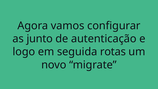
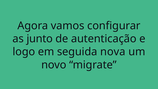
rotas: rotas -> nova (113, 52)
